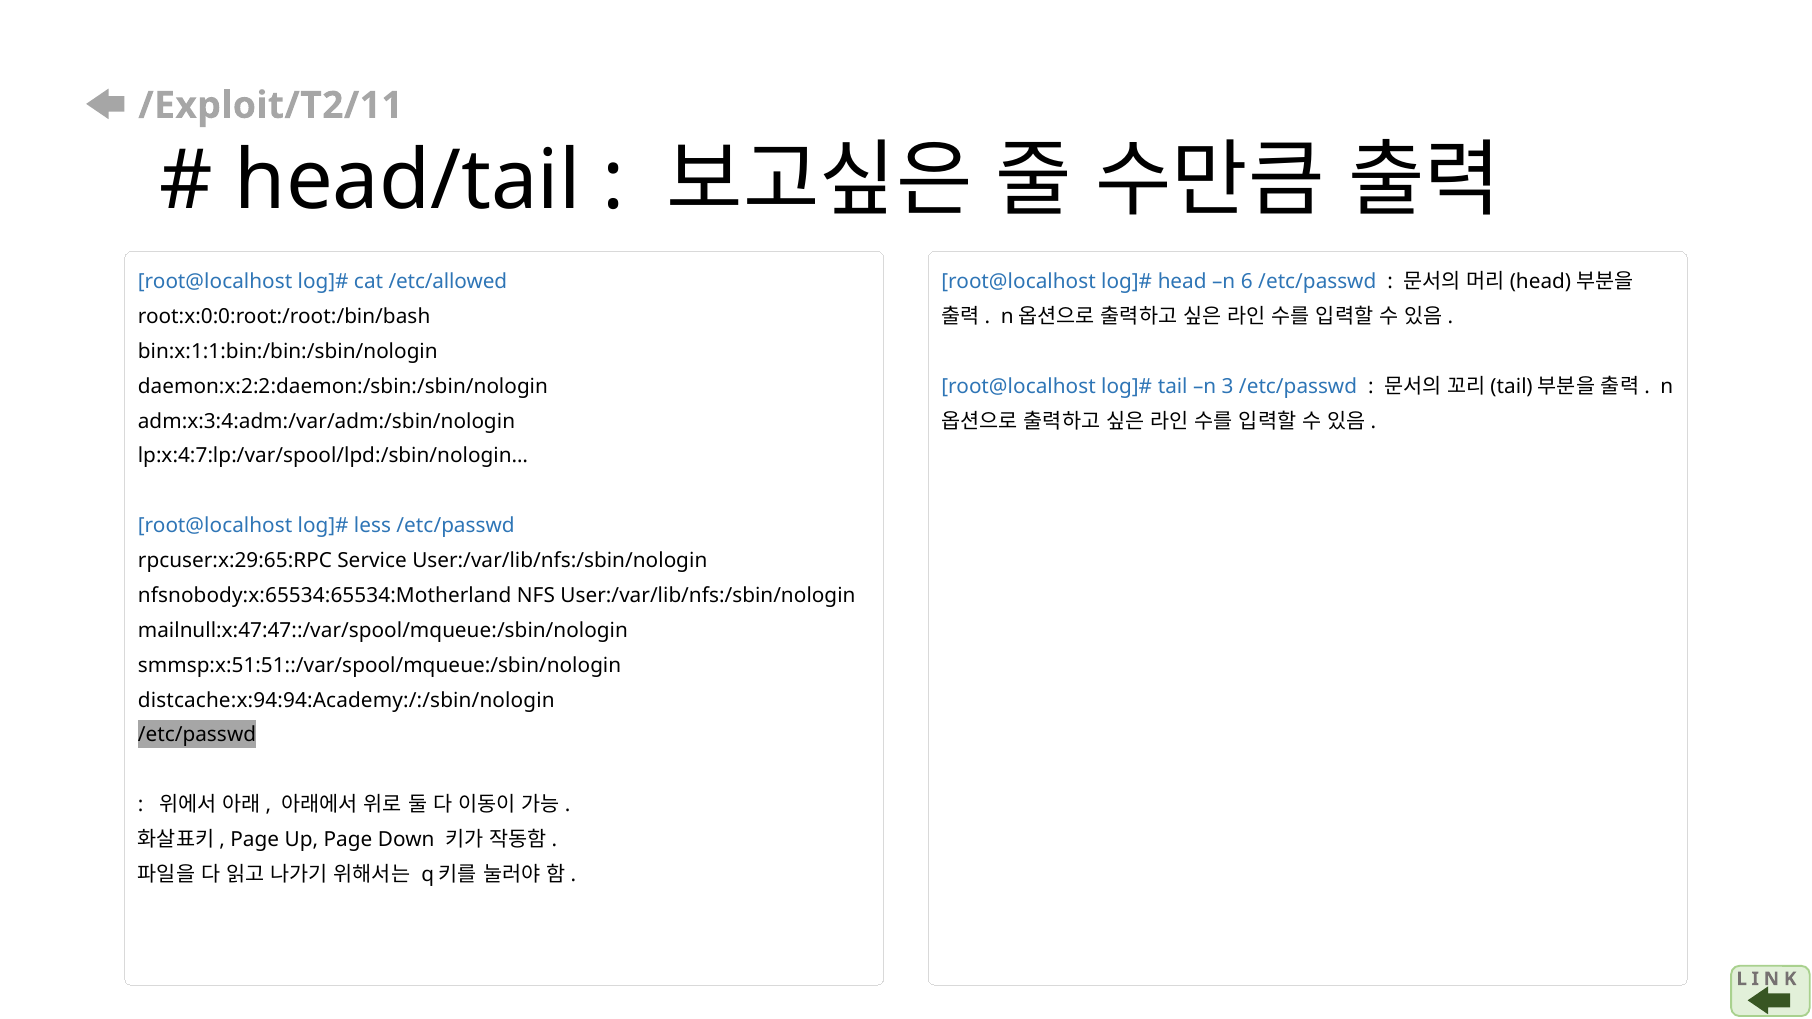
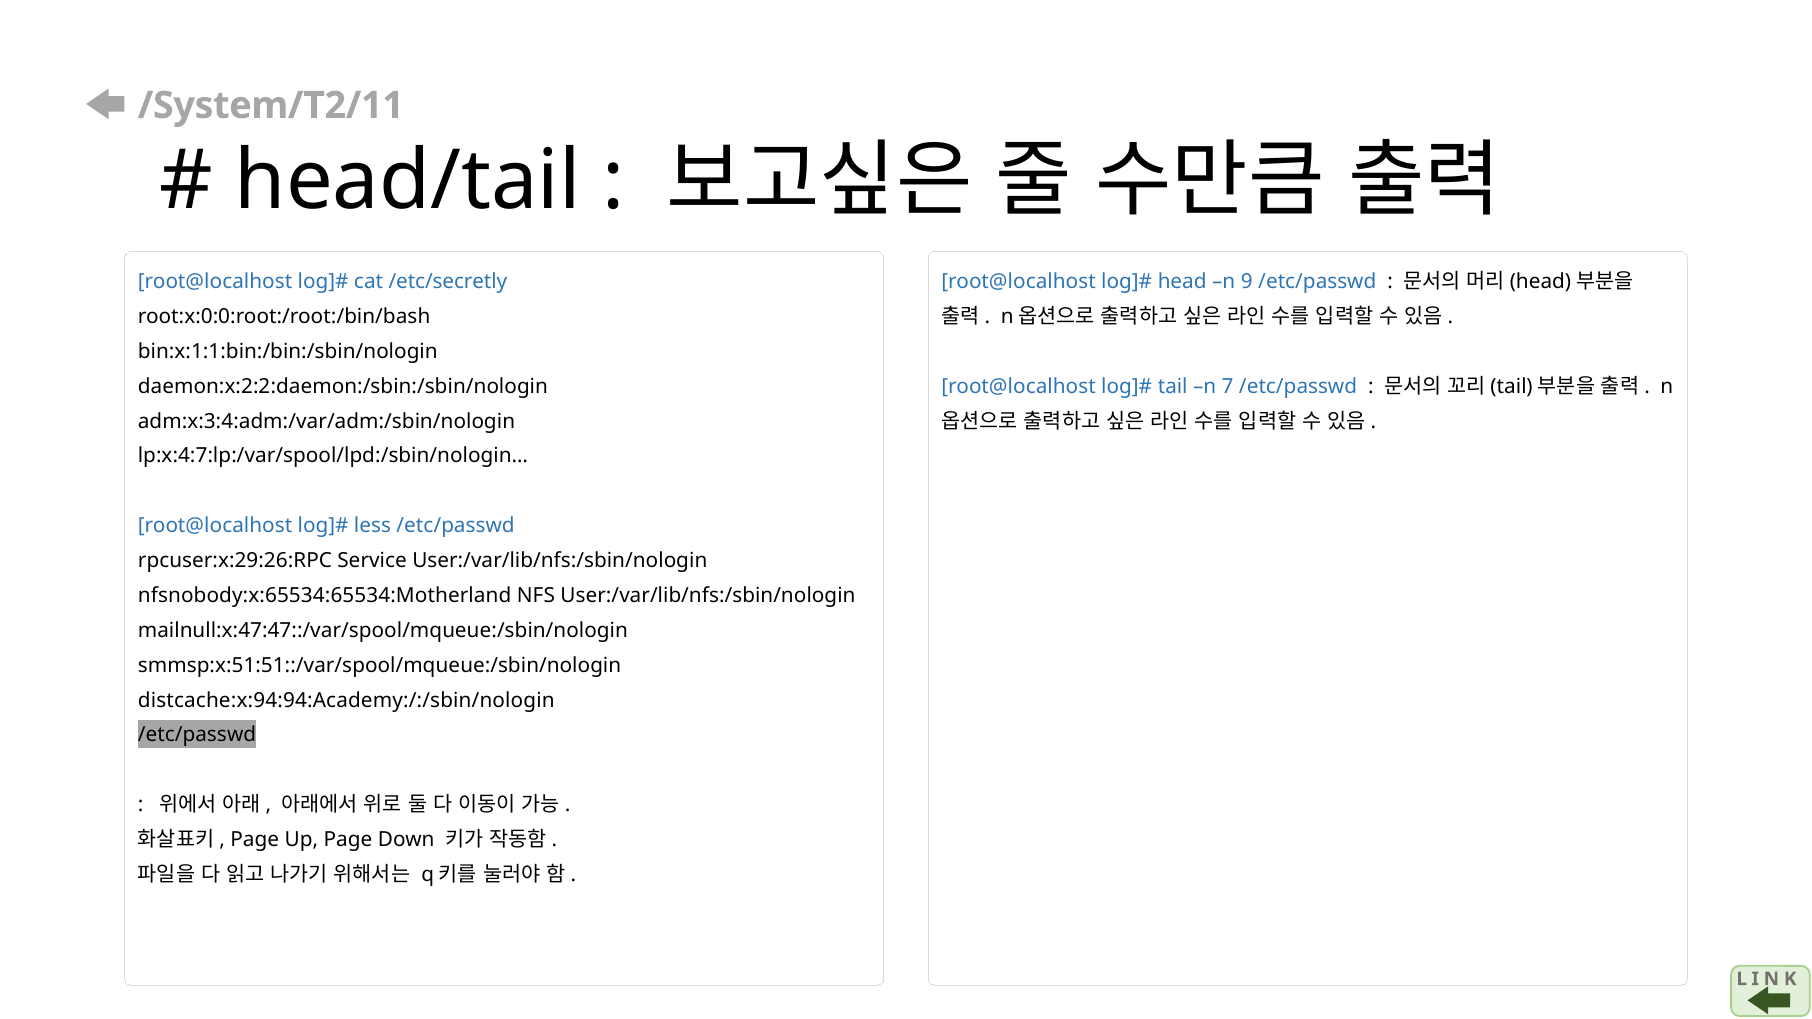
/Exploit/T2/11: /Exploit/T2/11 -> /System/T2/11 (271, 106)
/etc/allowed: /etc/allowed -> /etc/secretly (448, 282)
6: 6 -> 9 (1247, 282)
3: 3 -> 7 (1228, 386)
rpcuser:x:29:65:RPC: rpcuser:x:29:65:RPC -> rpcuser:x:29:26:RPC (235, 561)
